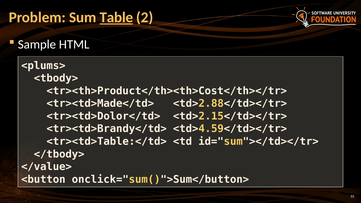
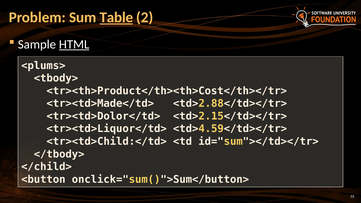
HTML underline: none -> present (74, 44)
<tr><td>Brandy</td>: <tr><td>Brandy</td> -> <tr><td>Liquor</td> (107, 129)
<tr><td>Table:</td>: <tr><td>Table:</td> -> <tr><td>Child:</td> (107, 141)
</value>: </value> -> </child> (47, 167)
